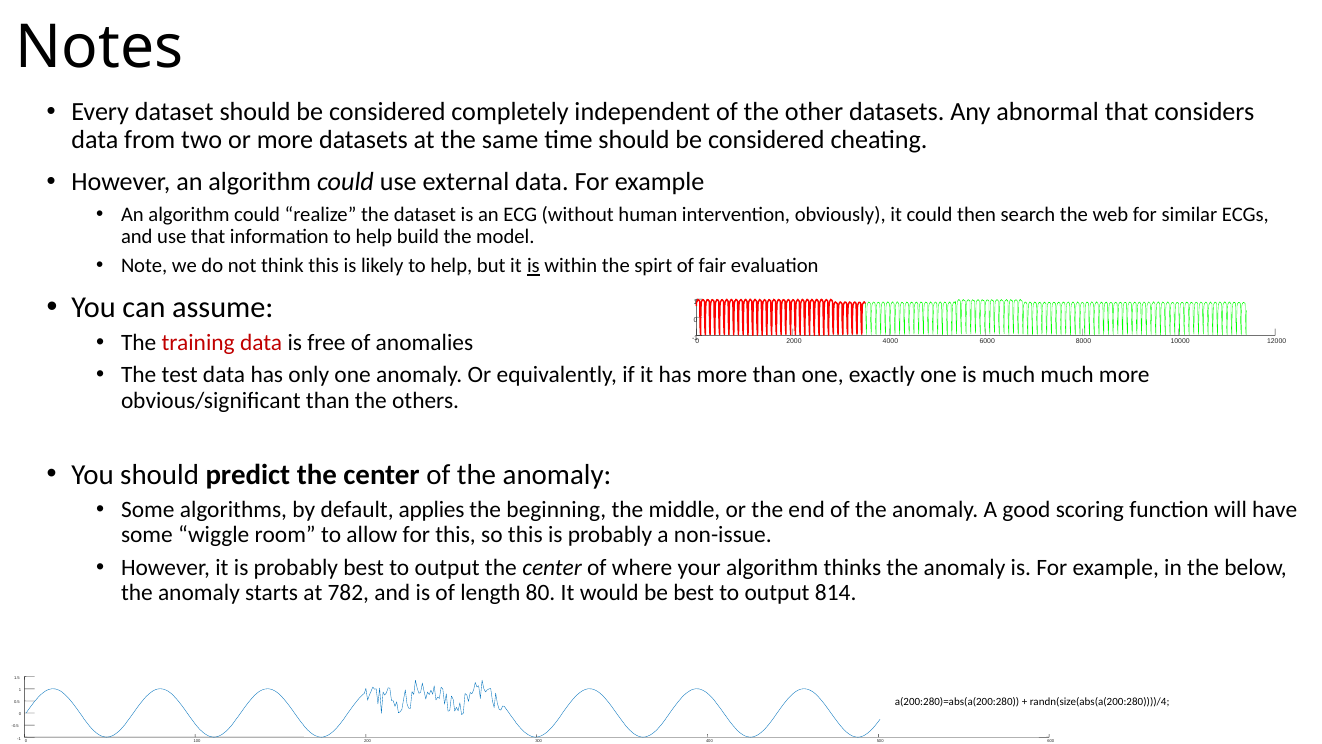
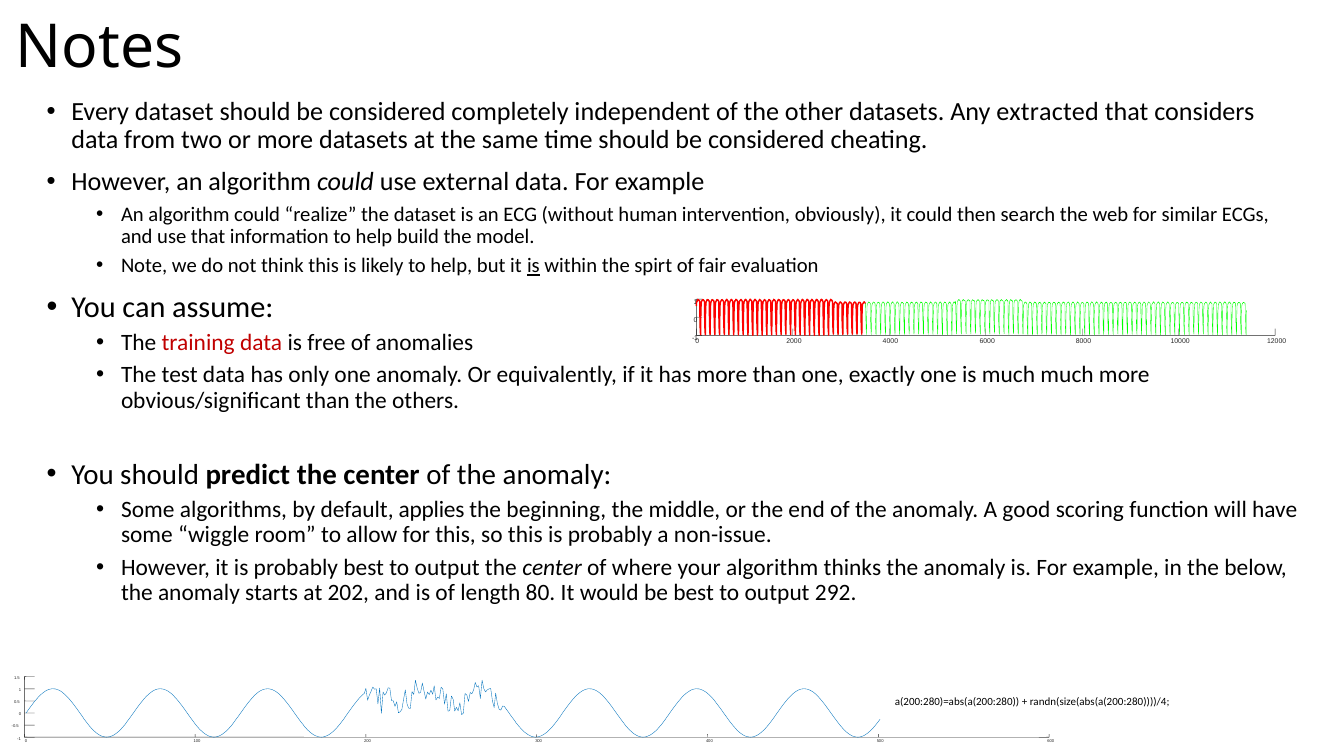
abnormal: abnormal -> extracted (1048, 112)
782: 782 -> 202 (348, 592)
814: 814 -> 292 (836, 592)
